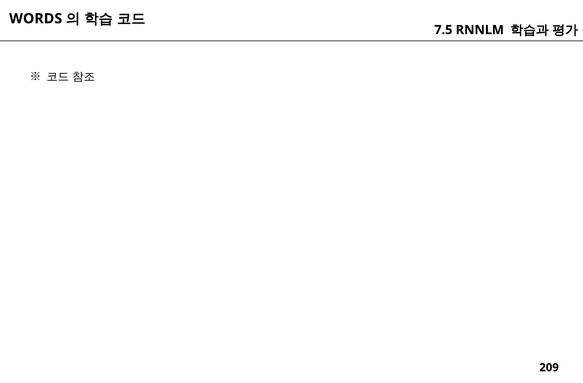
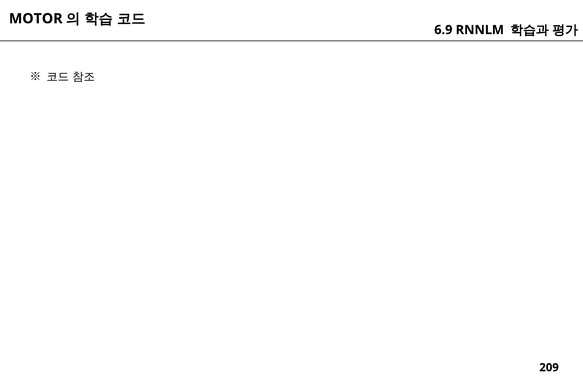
WORDS: WORDS -> MOTOR (36, 19)
7.5: 7.5 -> 6.9 (443, 30)
